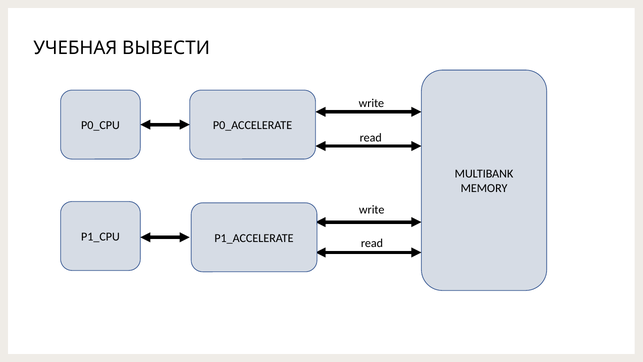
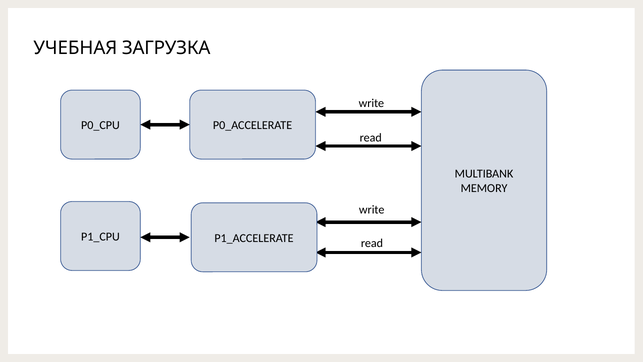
ВЫВЕСТИ: ВЫВЕСТИ -> ЗАГРУЗКА (166, 48)
